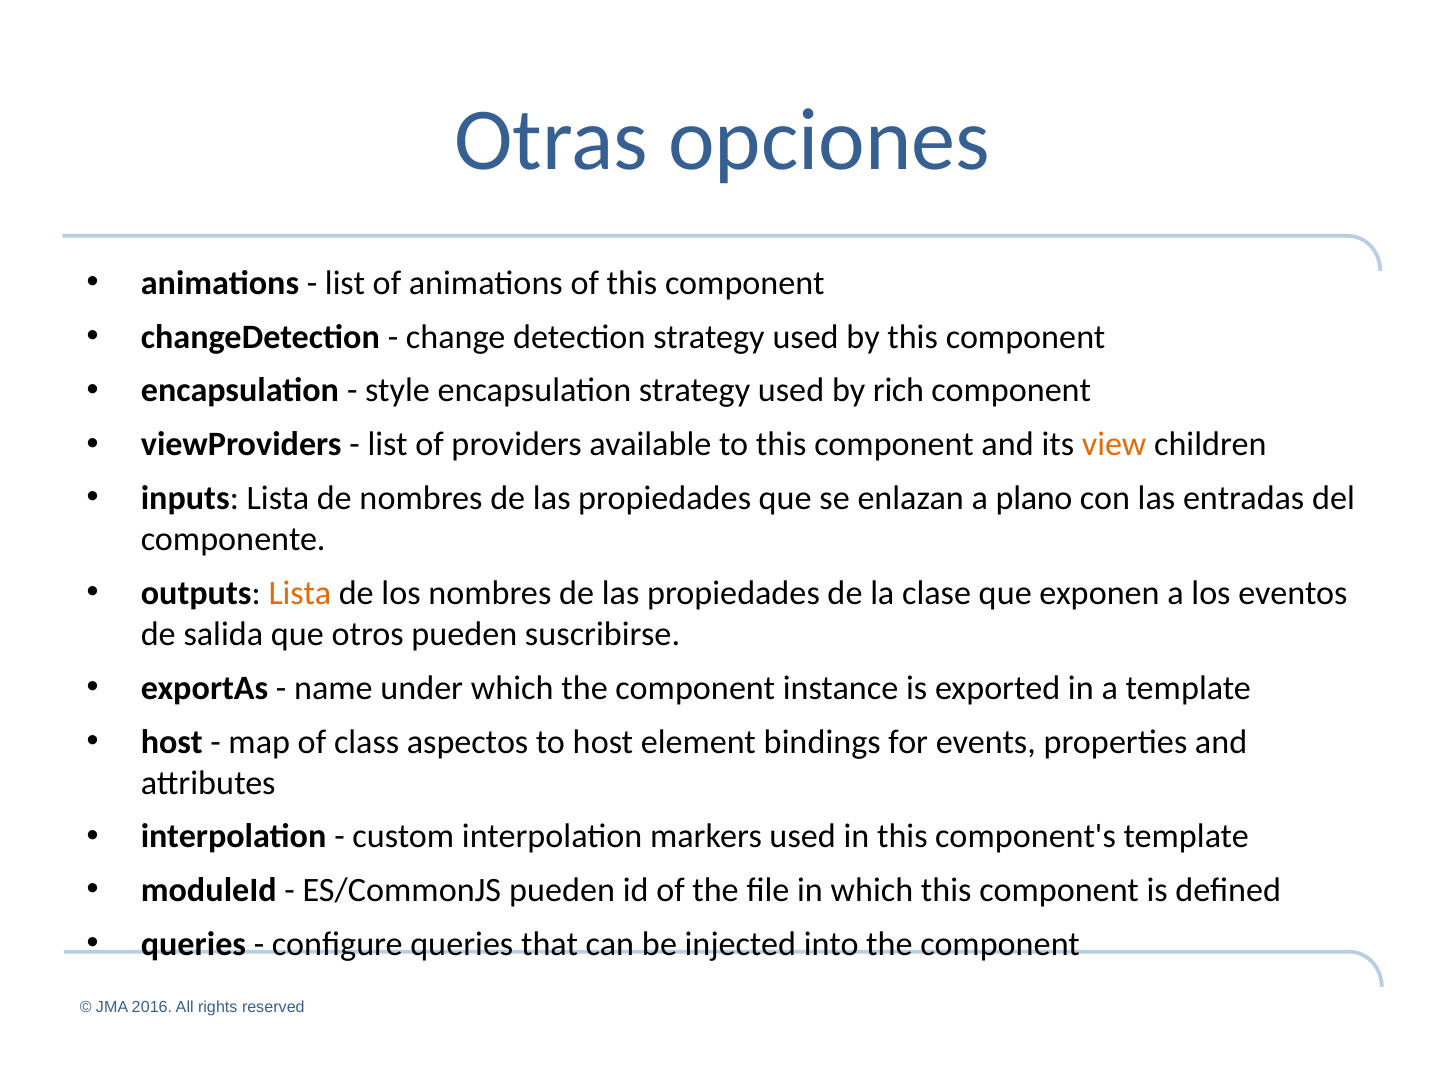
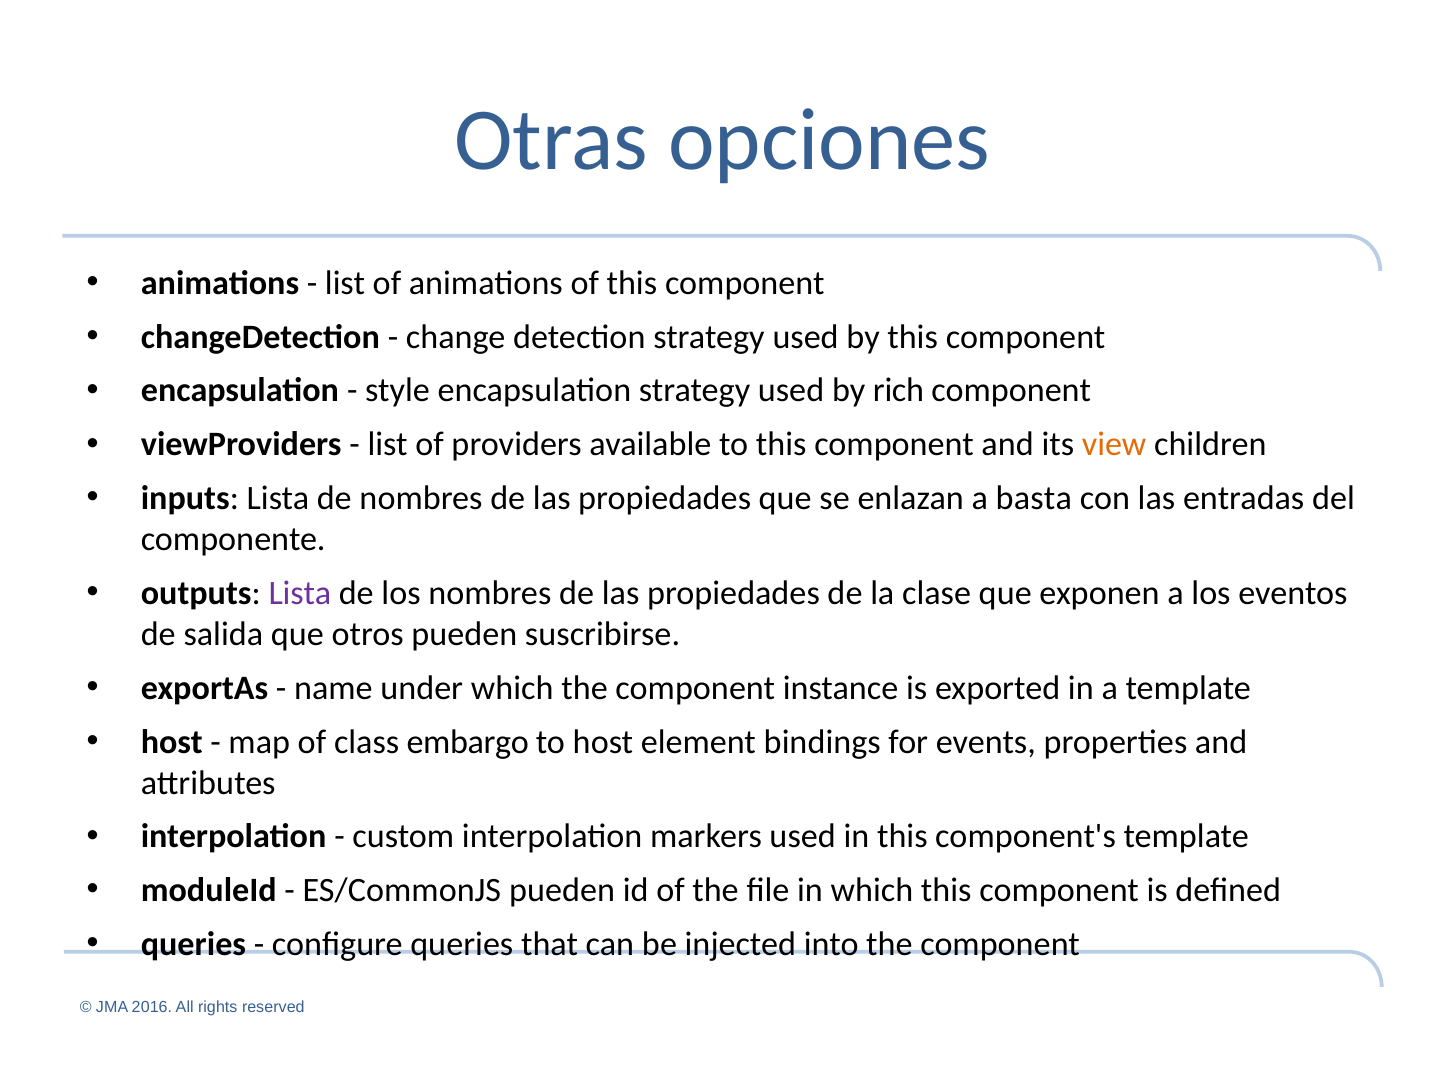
plano: plano -> basta (1034, 498)
Lista colour: orange -> purple (300, 593)
aspectos: aspectos -> embargo (468, 742)
